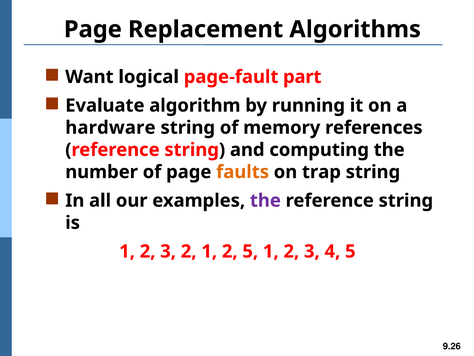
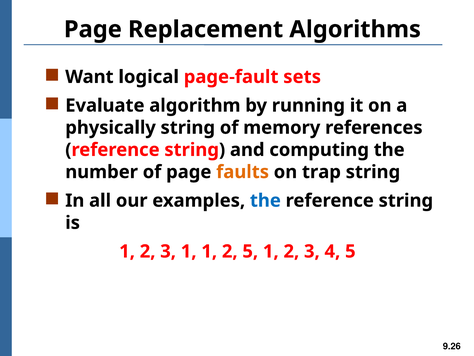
part: part -> sets (302, 77)
hardware: hardware -> physically (111, 127)
the colour: purple -> blue (265, 200)
3 2: 2 -> 1 (189, 251)
